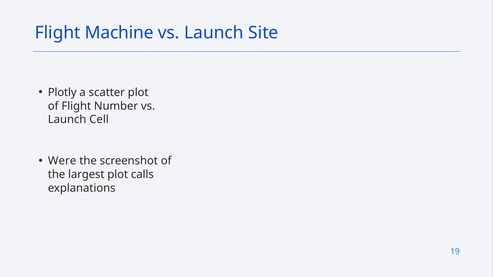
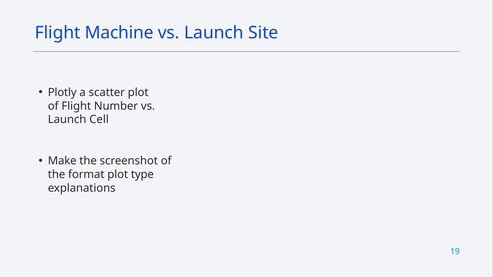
Were: Were -> Make (62, 161)
largest: largest -> format (86, 175)
calls: calls -> type (142, 175)
